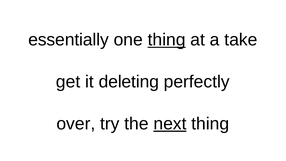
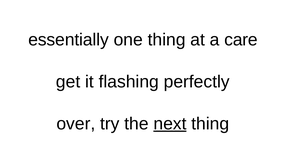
thing underline: present -> none (167, 40)
take: take -> care (241, 40)
deleting: deleting -> flashing (129, 82)
